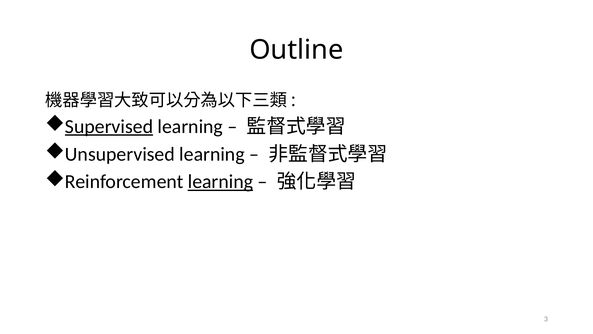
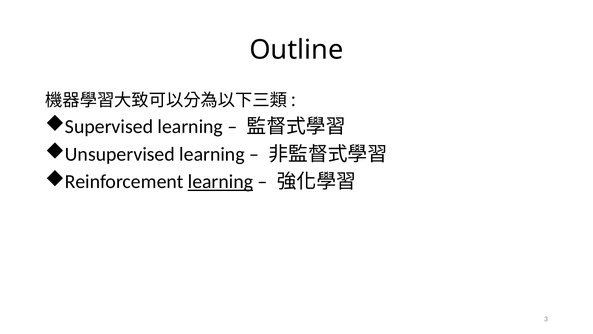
Supervised underline: present -> none (109, 126)
